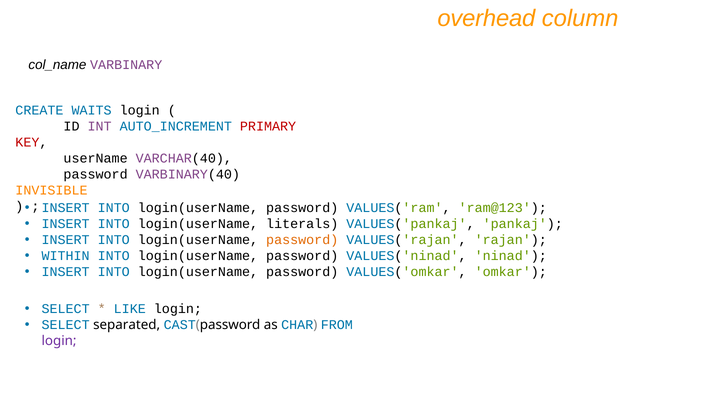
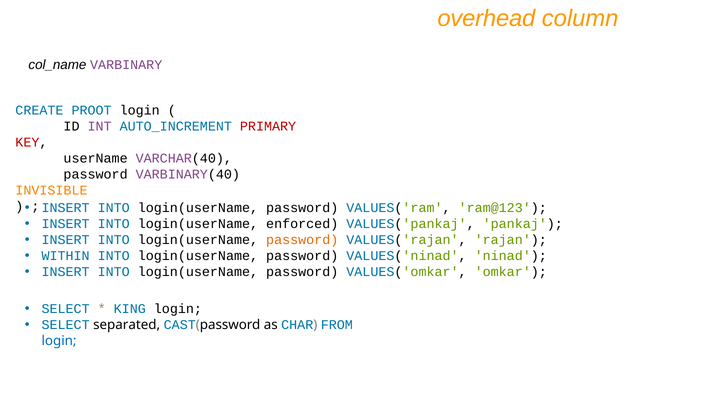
WAITS: WAITS -> PROOT (92, 110)
literals: literals -> enforced (302, 224)
LIKE: LIKE -> KING (130, 309)
login colour: purple -> blue (59, 341)
